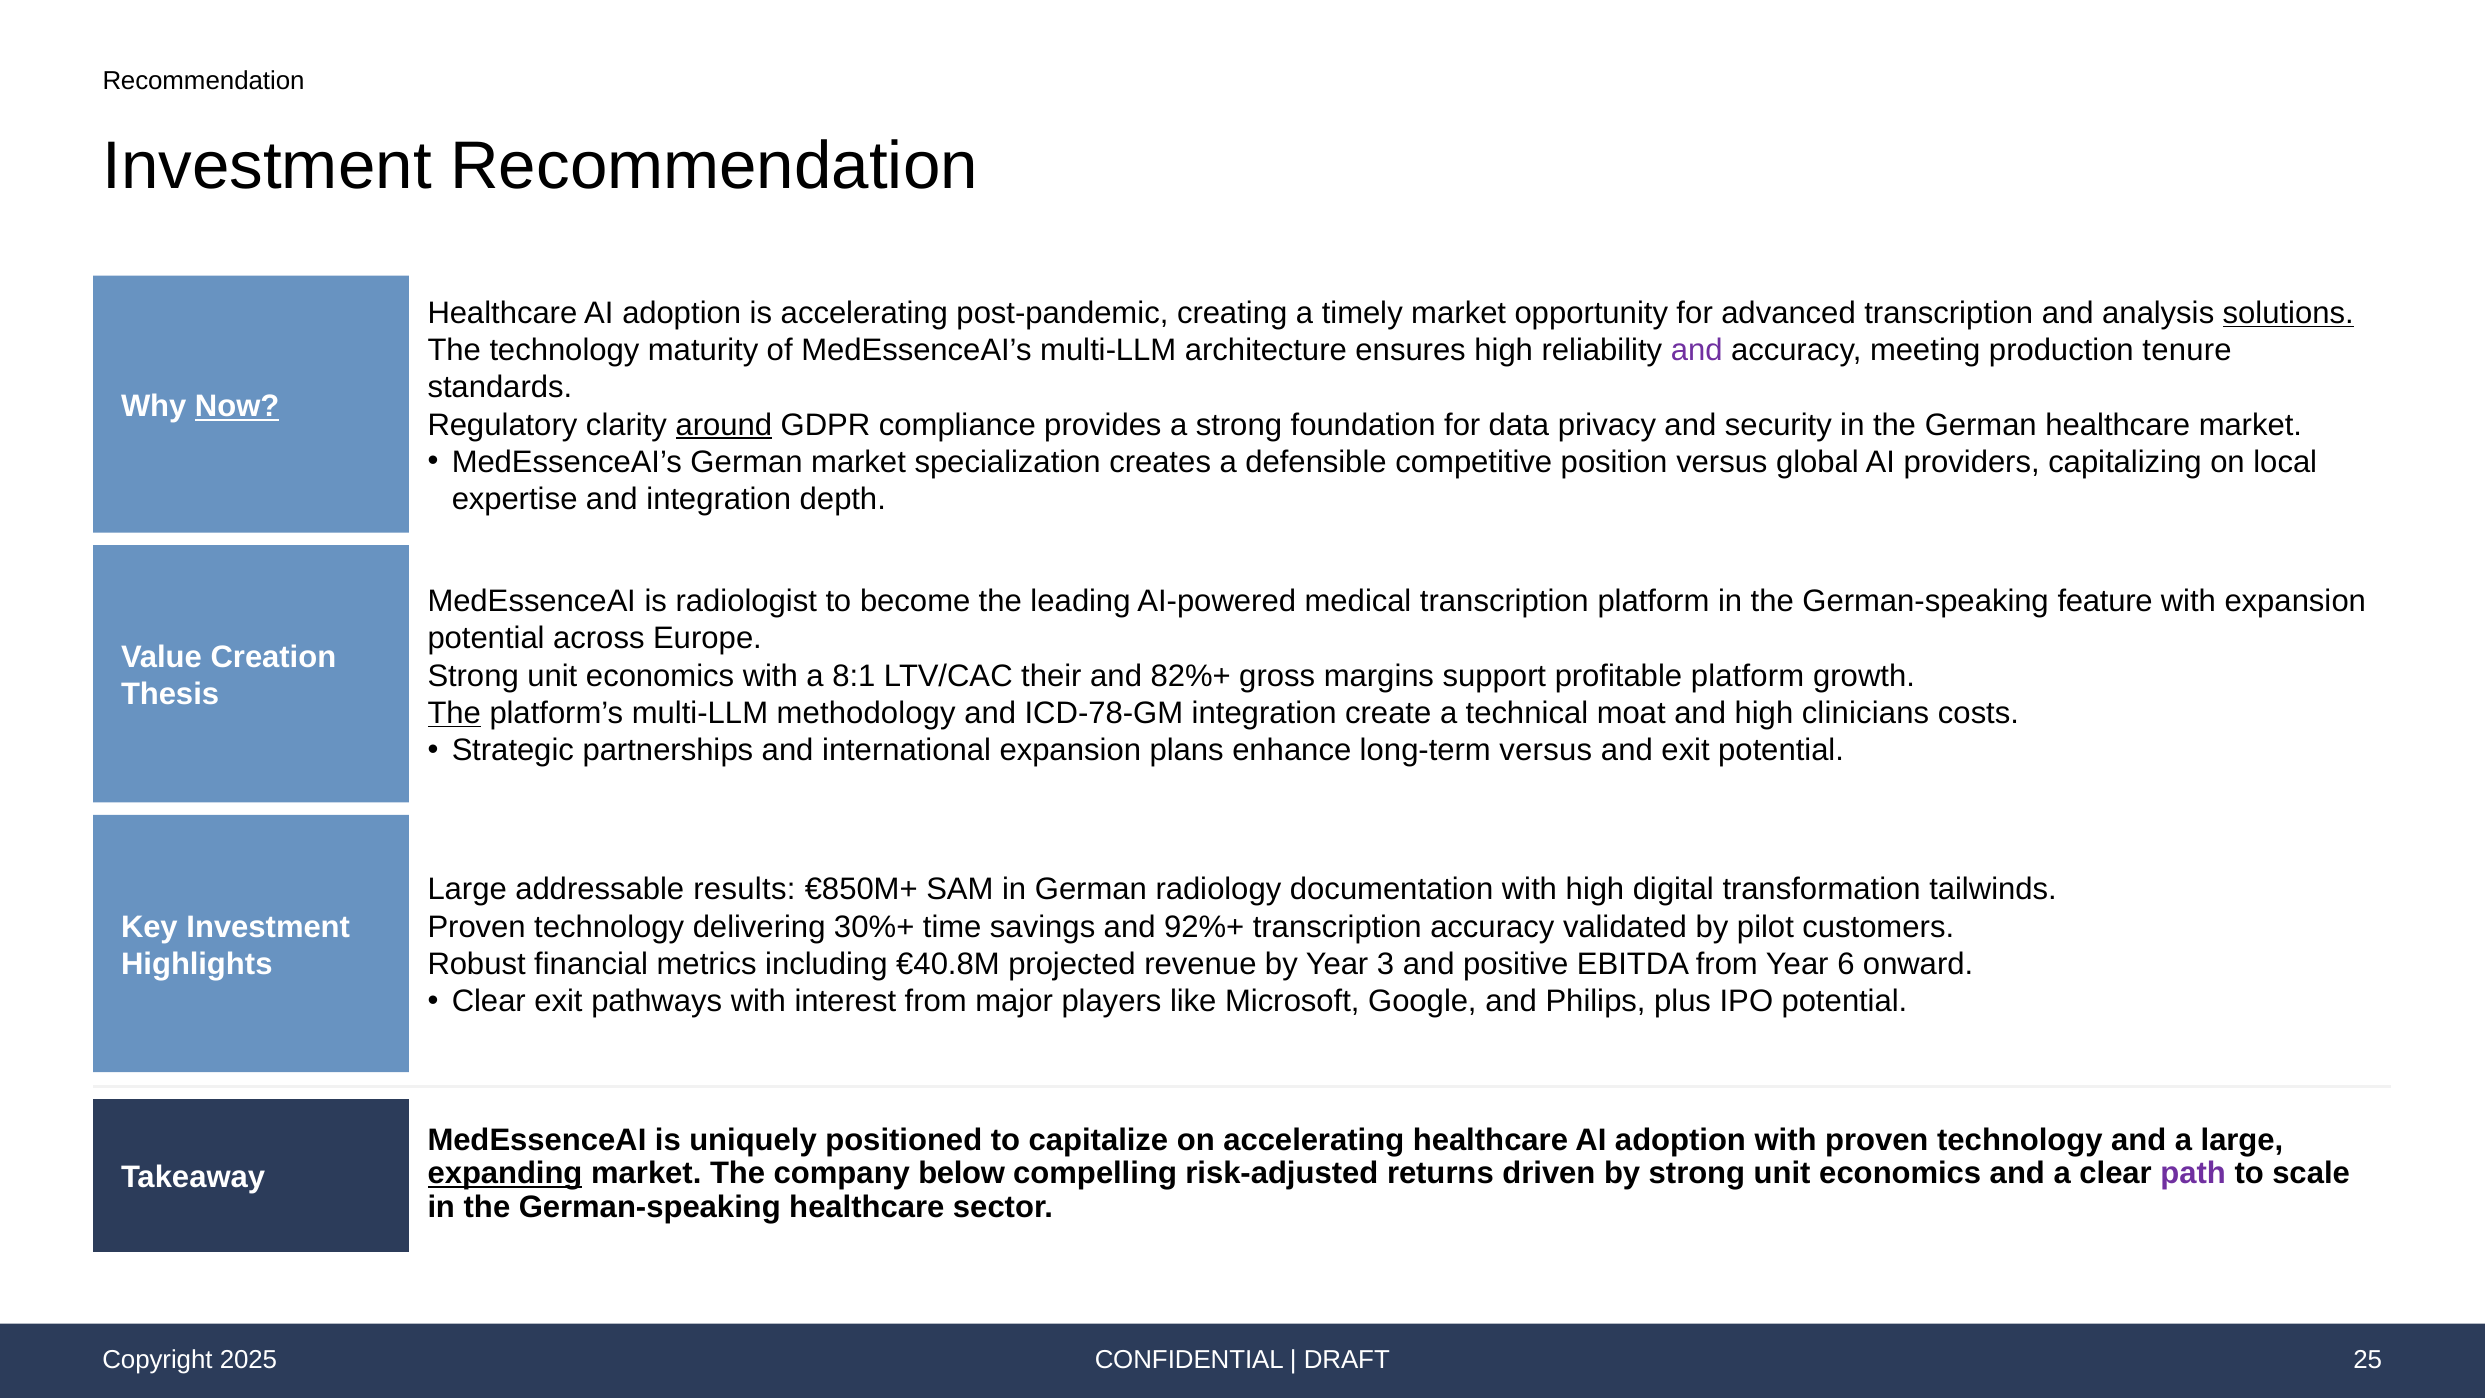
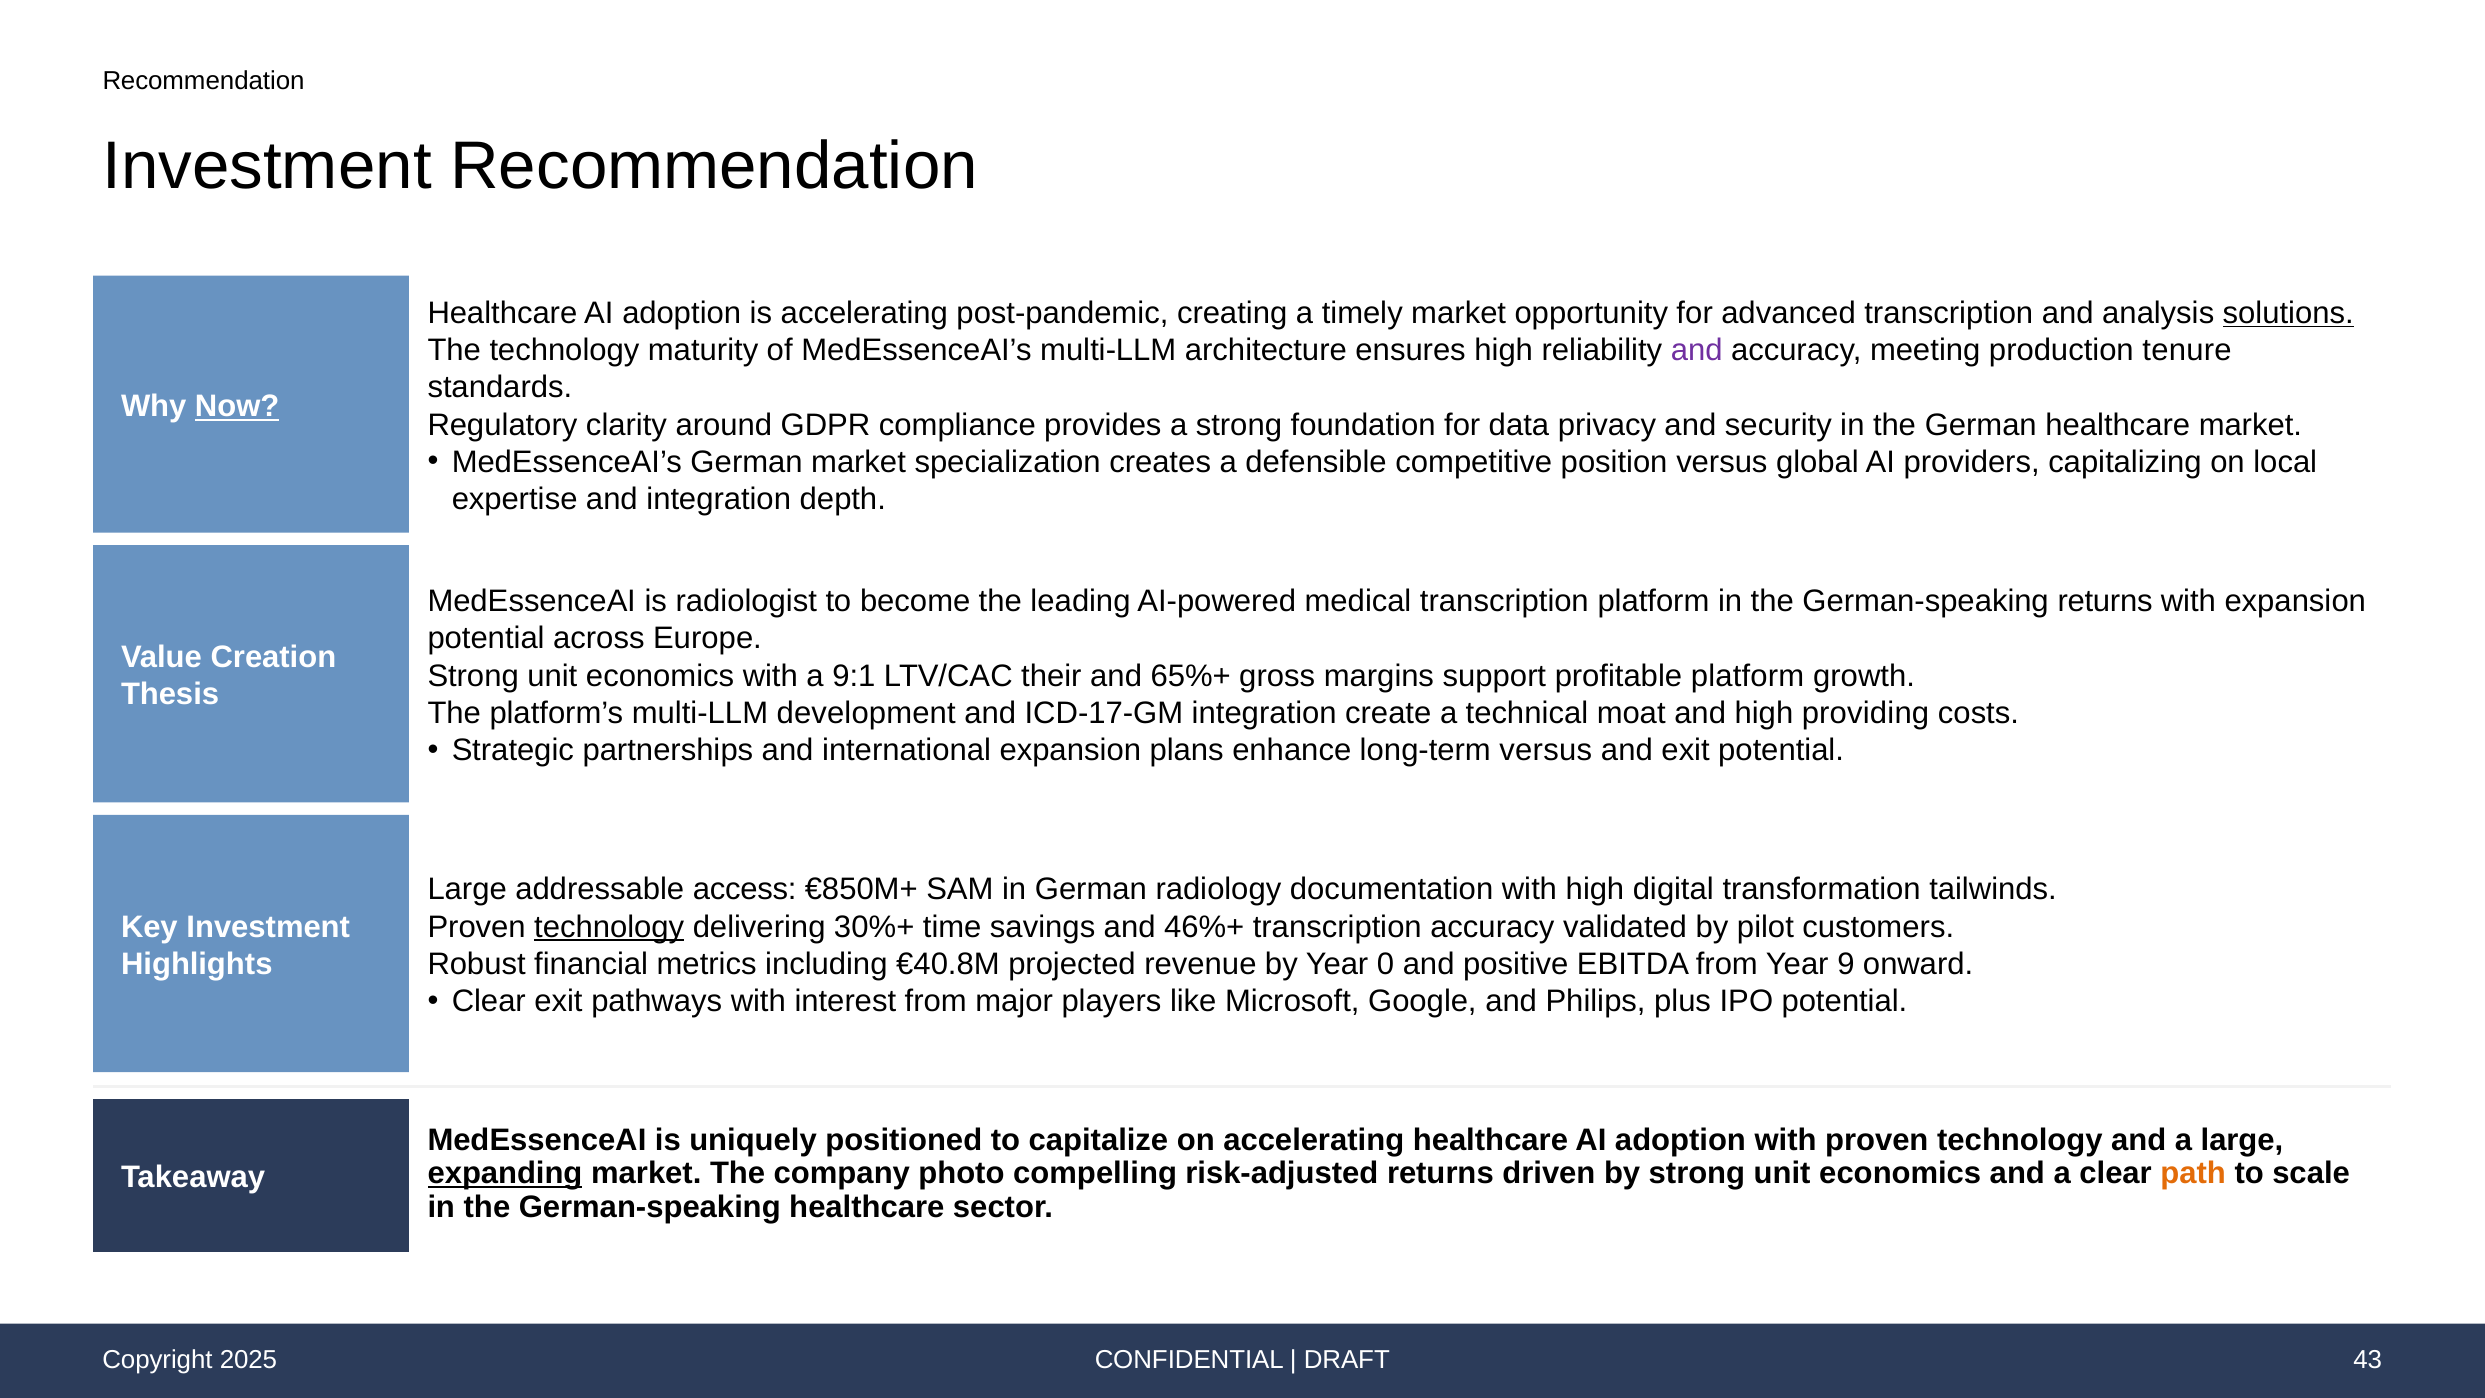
around underline: present -> none (724, 425)
German-speaking feature: feature -> returns (2105, 601)
8:1: 8:1 -> 9:1 (854, 676)
82%+: 82%+ -> 65%+ (1191, 676)
The underline: present -> none (454, 713)
methodology: methodology -> development (866, 713)
ICD-78-GM: ICD-78-GM -> ICD-17-GM (1104, 713)
clinicians: clinicians -> providing (1865, 713)
results: results -> access (745, 890)
technology underline: none -> present (609, 927)
92%+: 92%+ -> 46%+ (1204, 927)
3: 3 -> 0 (1385, 964)
6: 6 -> 9 (1846, 964)
below: below -> photo (961, 1173)
path colour: purple -> orange (2193, 1173)
25: 25 -> 43 (2368, 1360)
